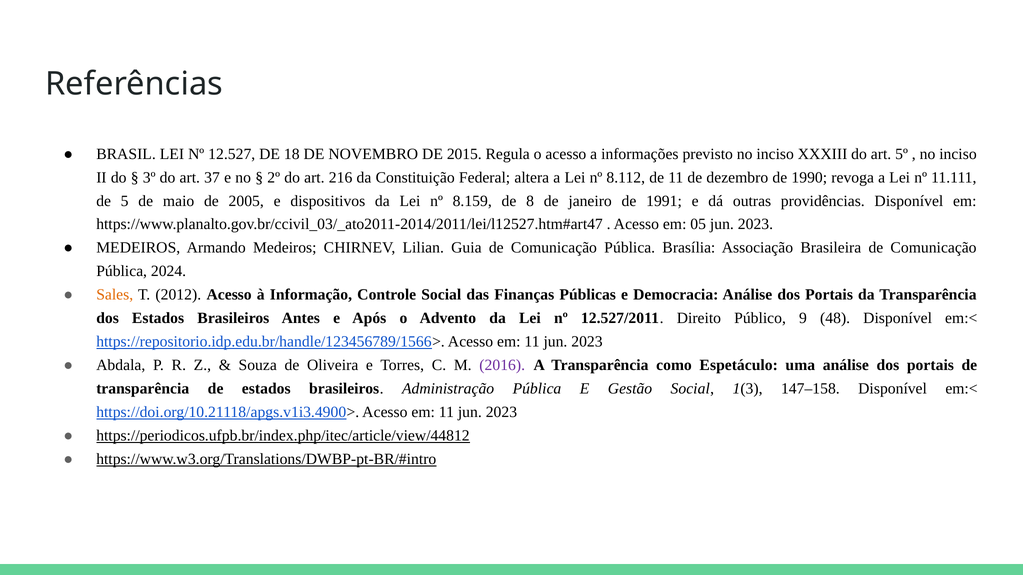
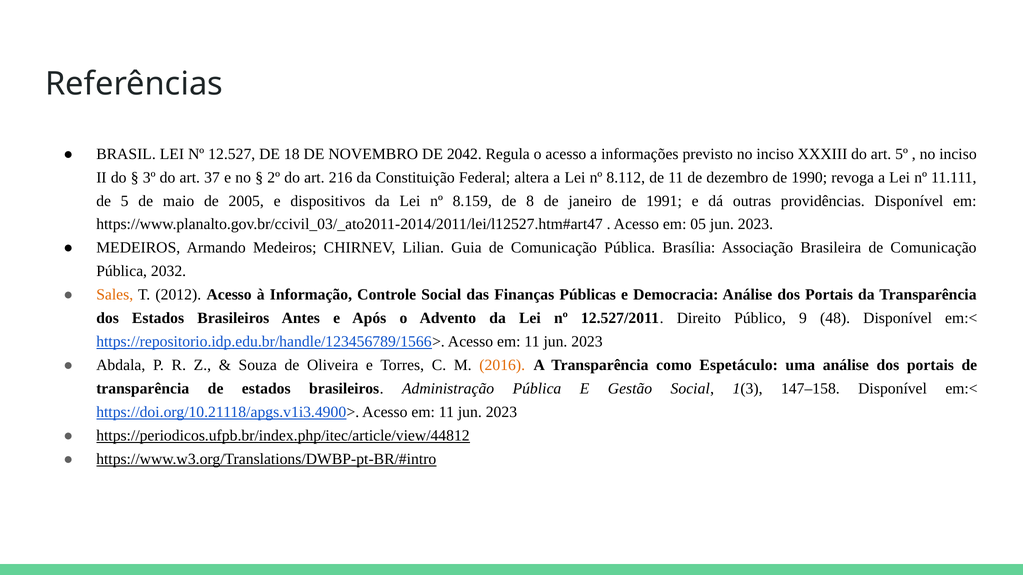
2015: 2015 -> 2042 (464, 154)
2024: 2024 -> 2032 (169, 271)
2016 colour: purple -> orange (502, 365)
